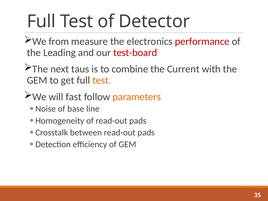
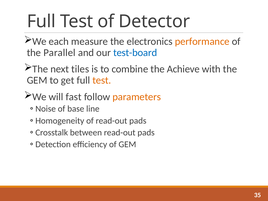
from: from -> each (59, 41)
performance colour: red -> orange (202, 41)
Leading: Leading -> Parallel (59, 53)
test-board colour: red -> blue (135, 53)
taus: taus -> tiles (80, 69)
Current: Current -> Achieve (183, 69)
